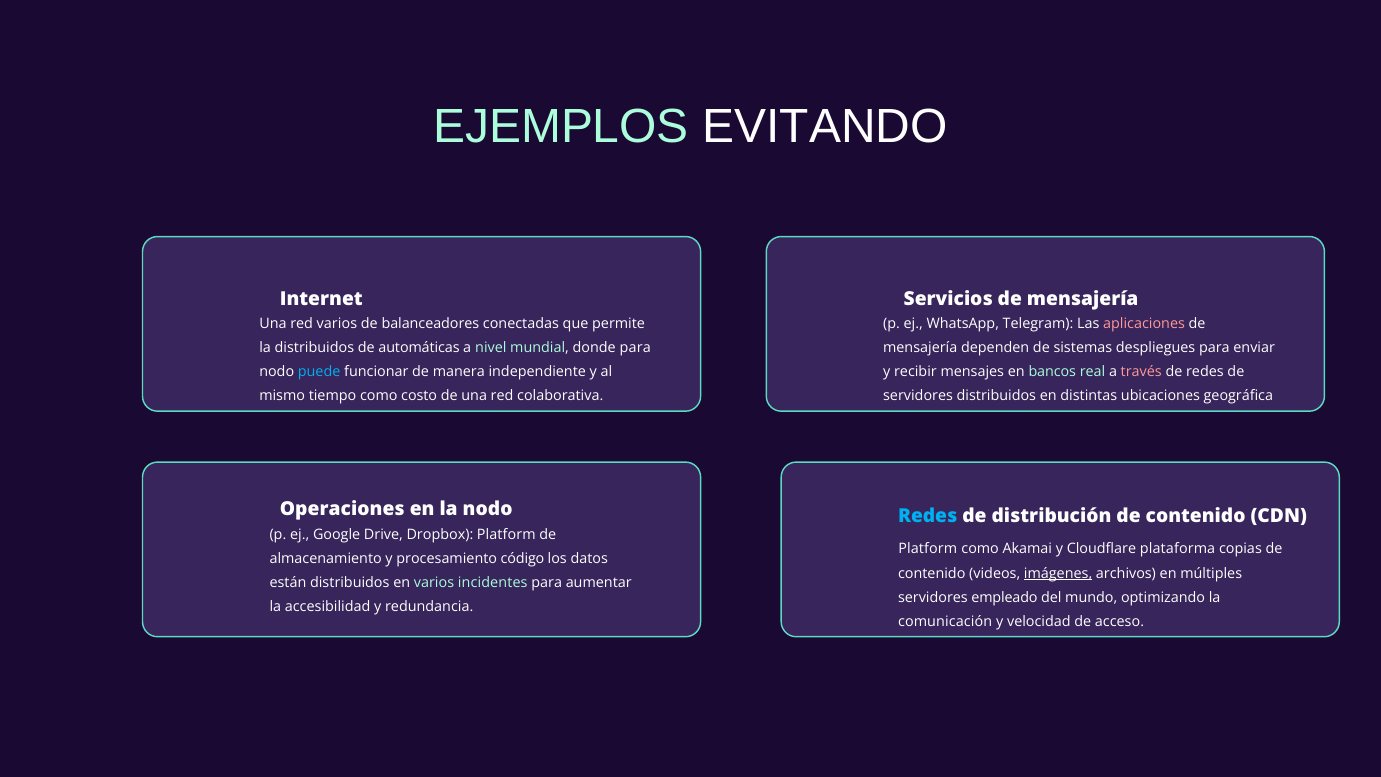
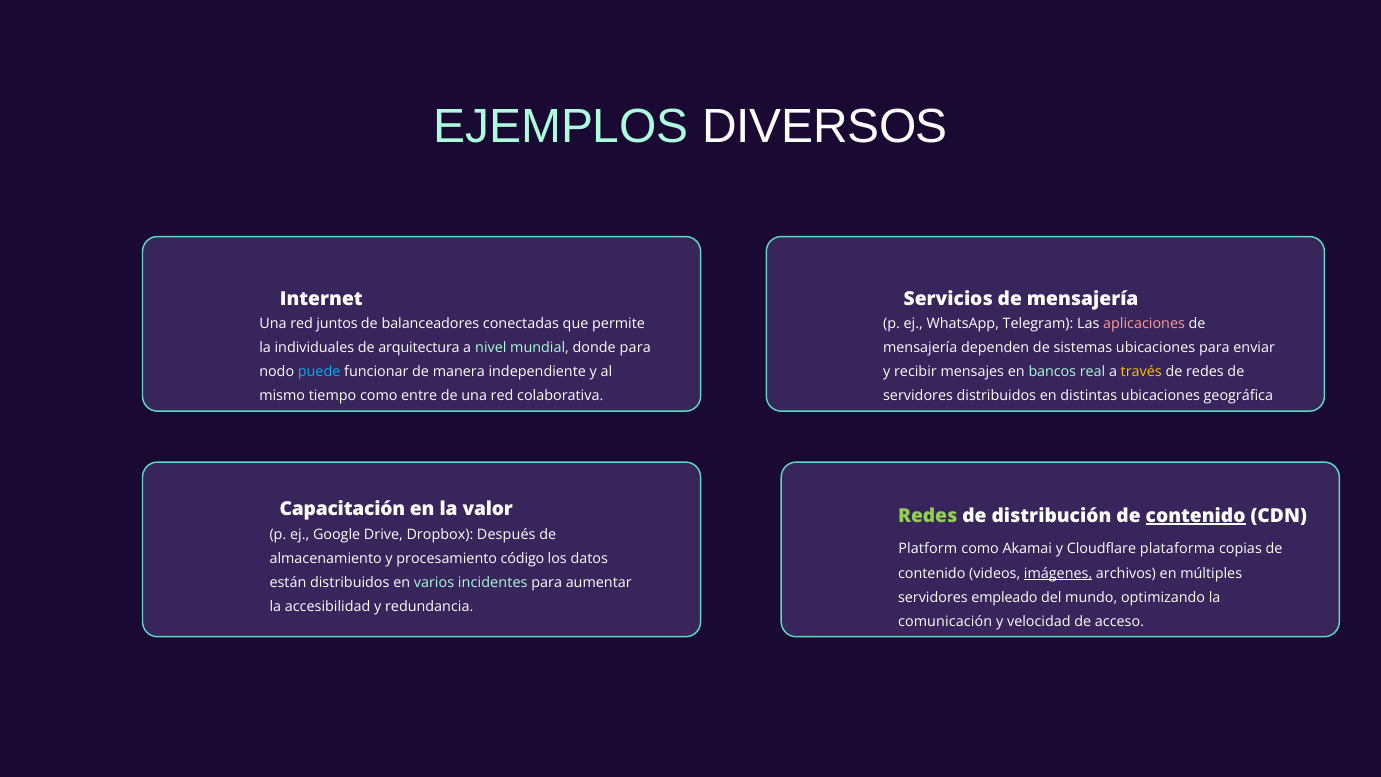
EVITANDO: EVITANDO -> DIVERSOS (825, 127)
red varios: varios -> juntos (337, 324)
la distribuidos: distribuidos -> individuales (314, 348)
automáticas: automáticas -> arquitectura (419, 348)
sistemas despliegues: despliegues -> ubicaciones (1156, 348)
través colour: pink -> yellow (1141, 372)
costo: costo -> entre (419, 396)
Operaciones: Operaciones -> Capacitación (342, 509)
la nodo: nodo -> valor (488, 509)
Redes colour: light blue -> light green (928, 516)
contenido underline: none -> present (1196, 516)
Dropbox Platform: Platform -> Después (506, 534)
